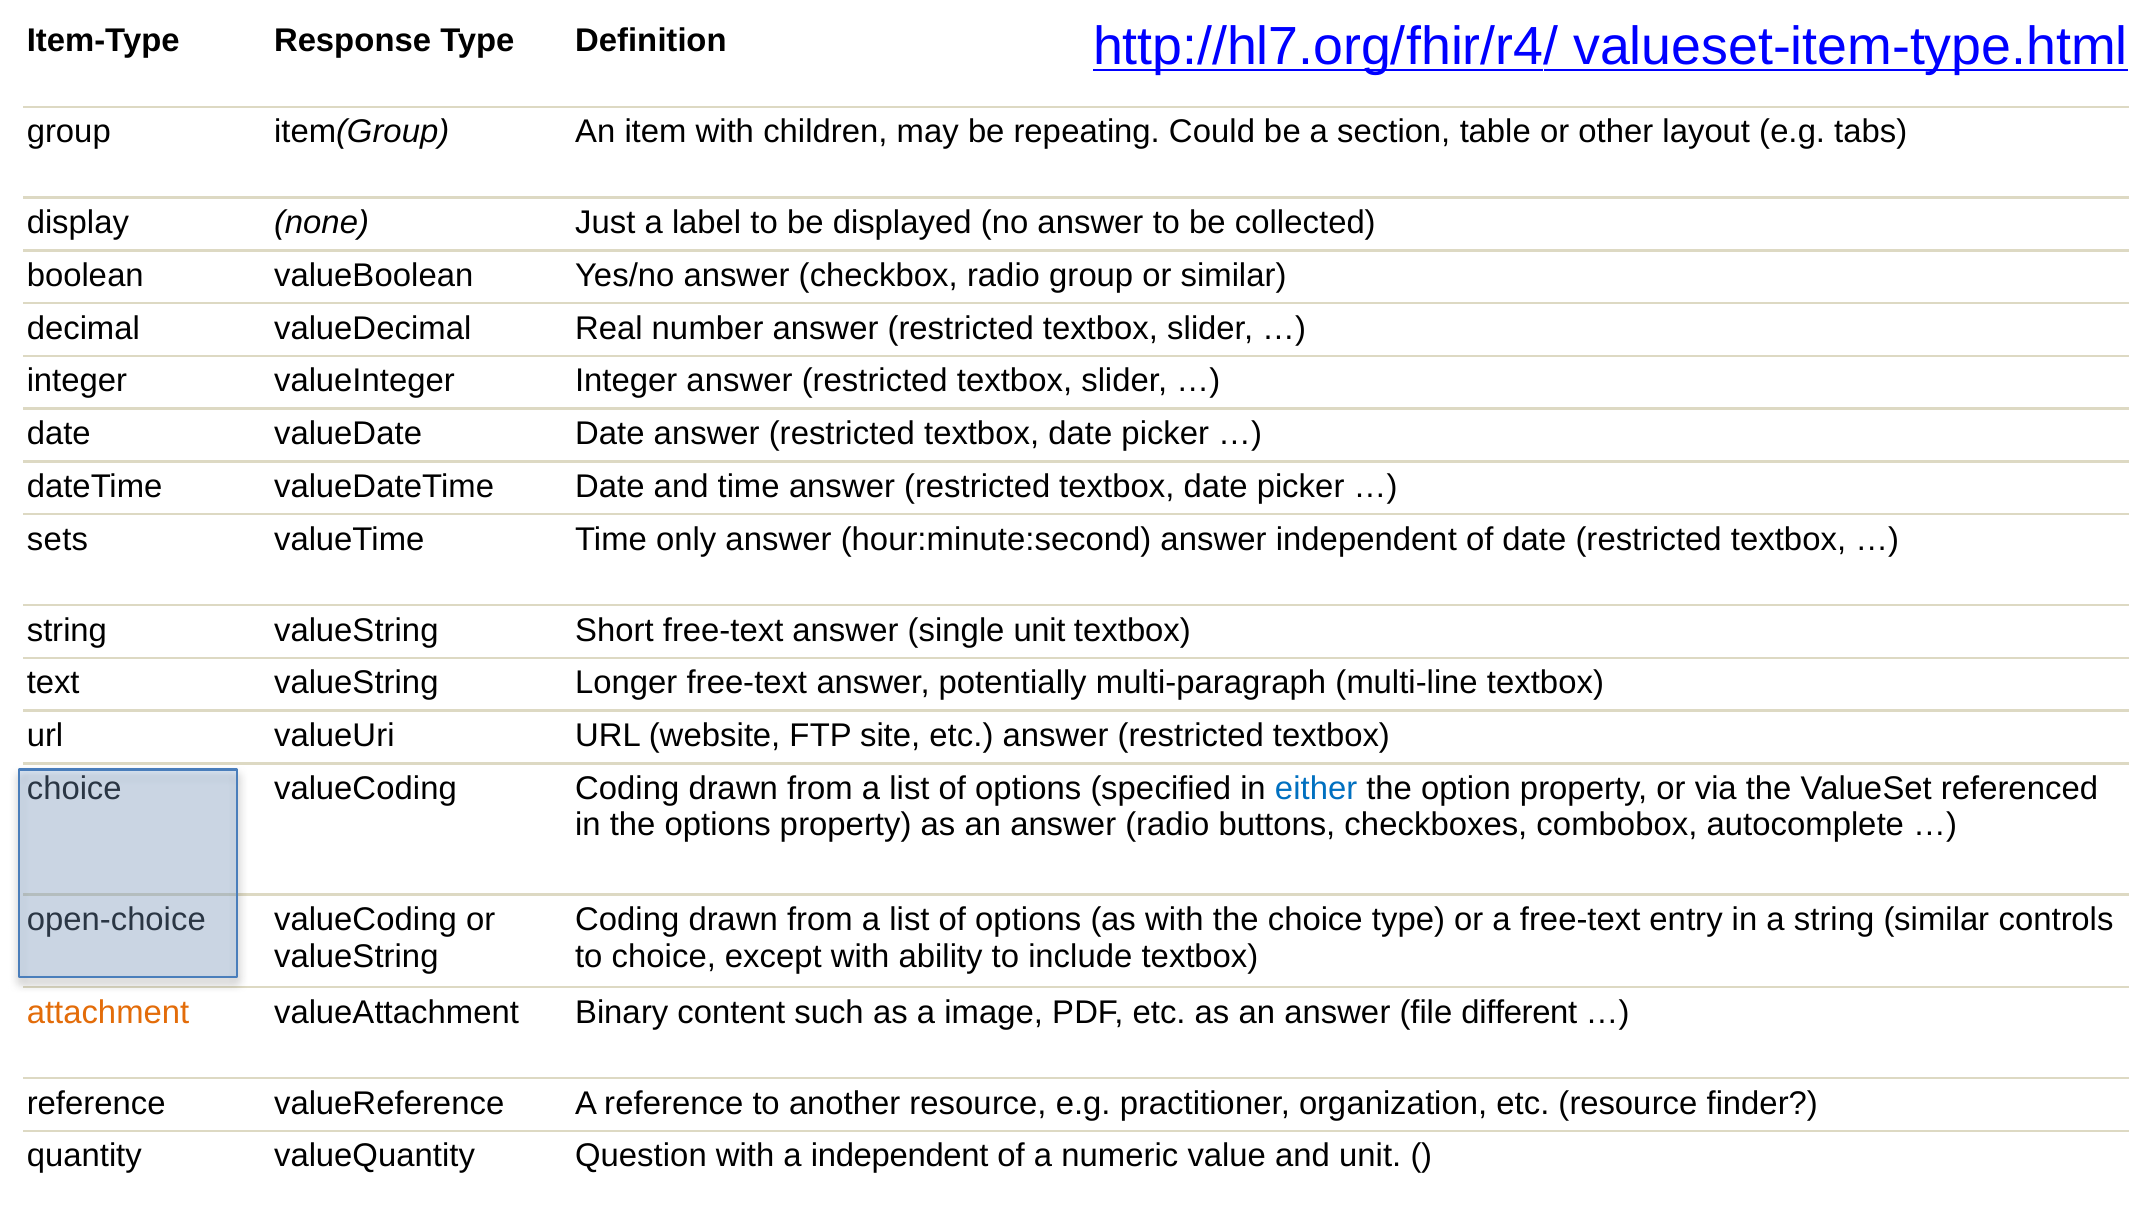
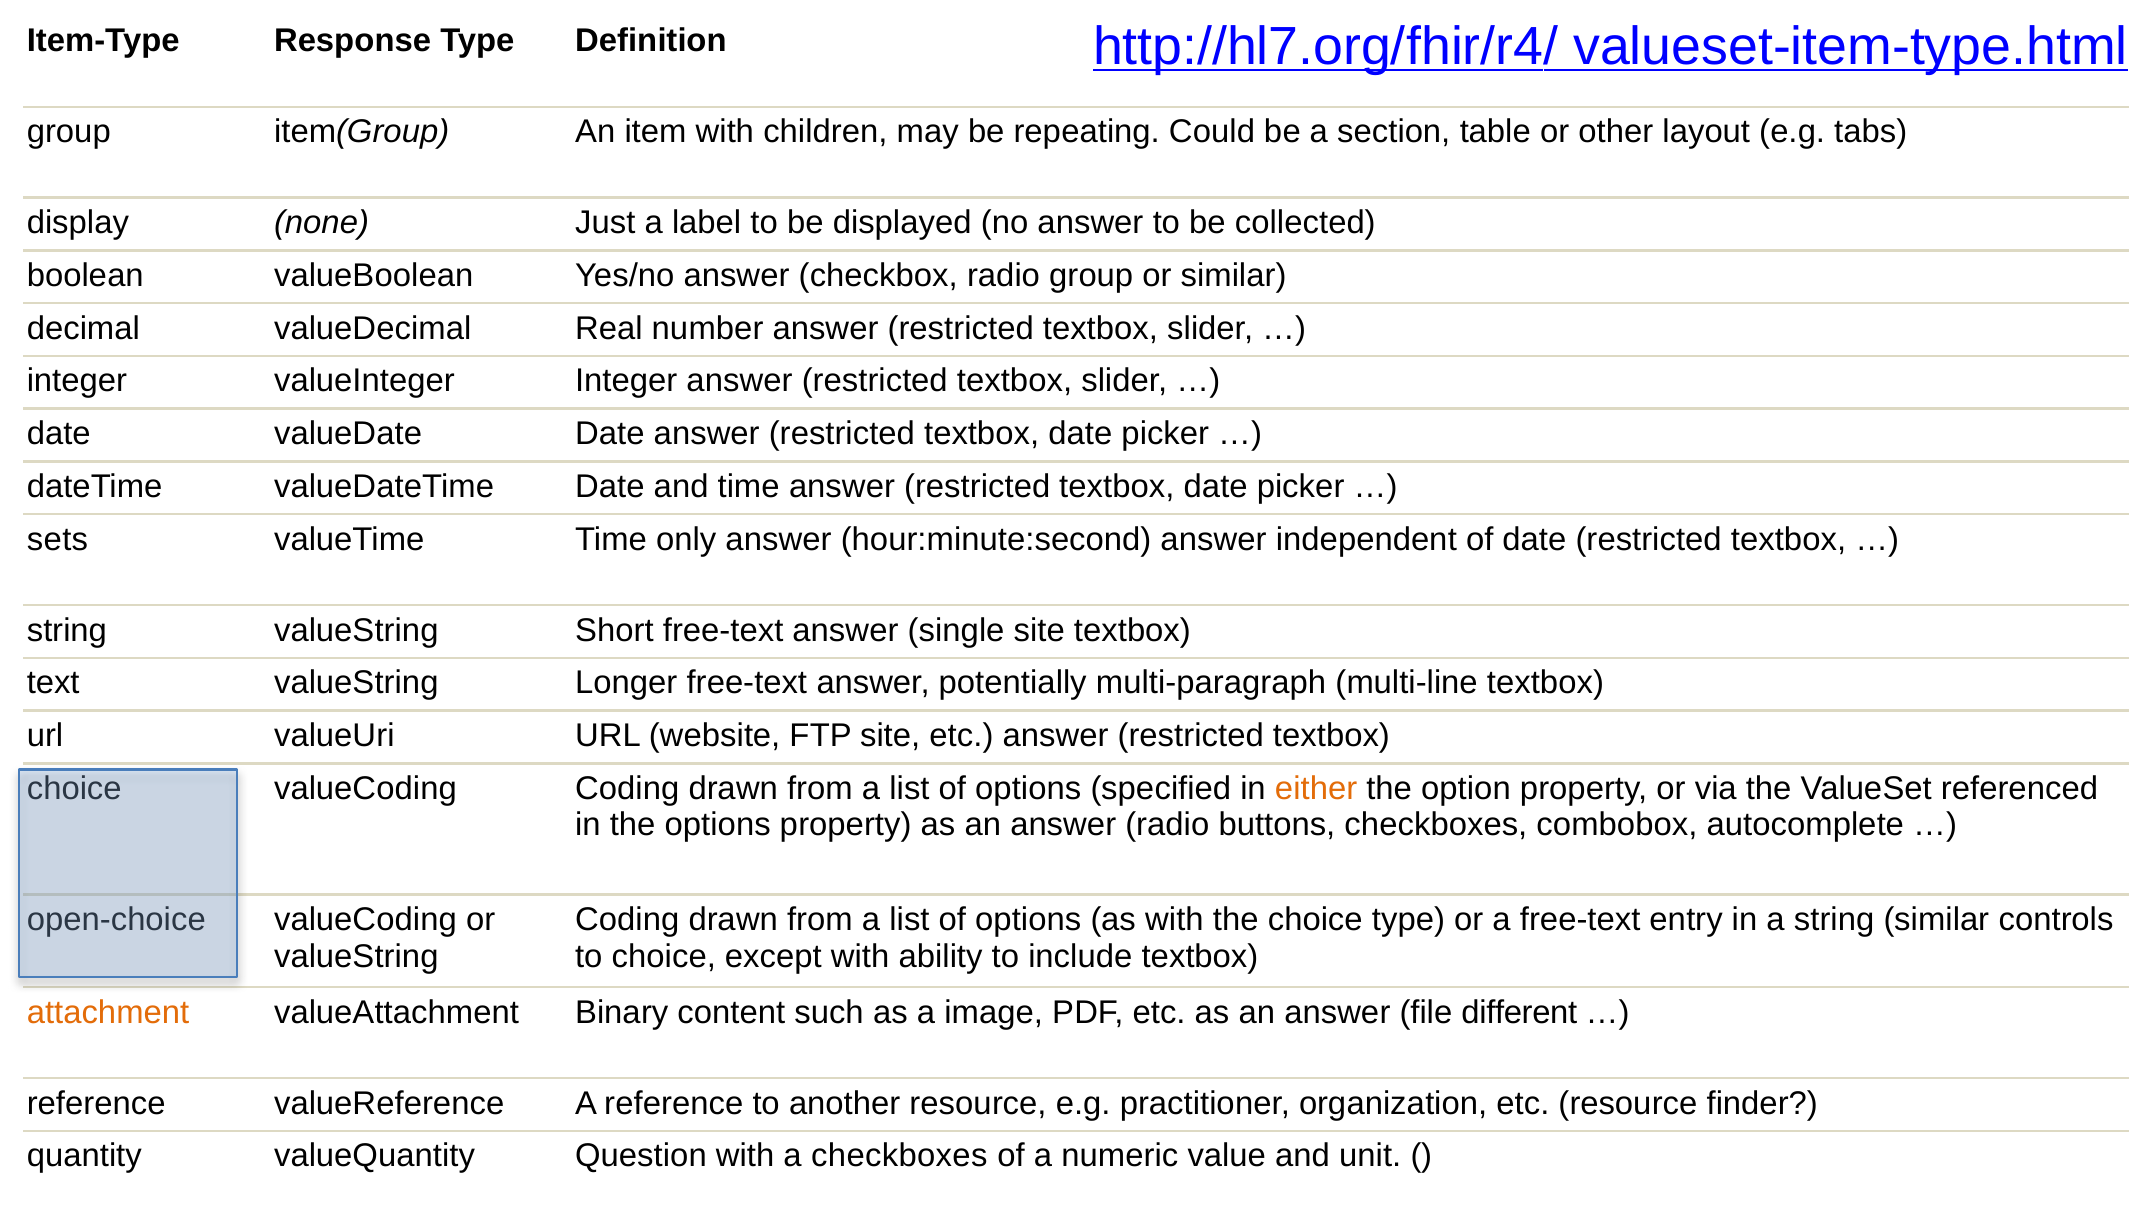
single unit: unit -> site (1039, 630)
either colour: blue -> orange (1316, 789)
a independent: independent -> checkboxes (899, 1156)
